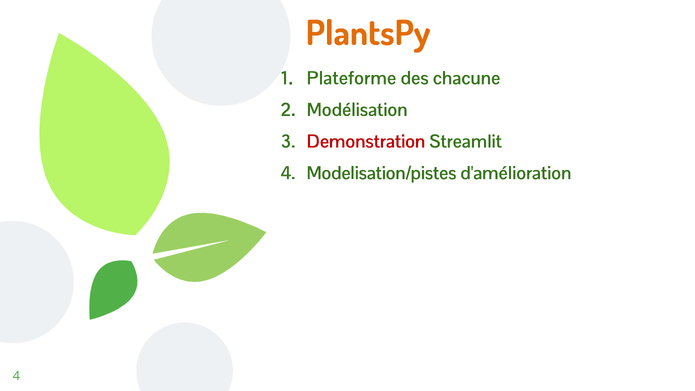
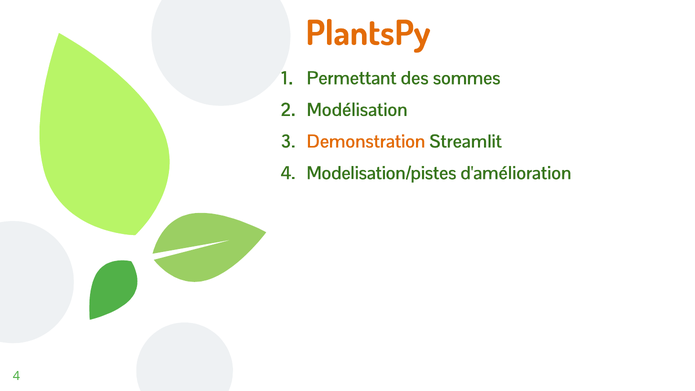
Plateforme: Plateforme -> Permettant (352, 78)
chacune: chacune -> sommes (467, 78)
Demonstration colour: red -> orange (366, 142)
